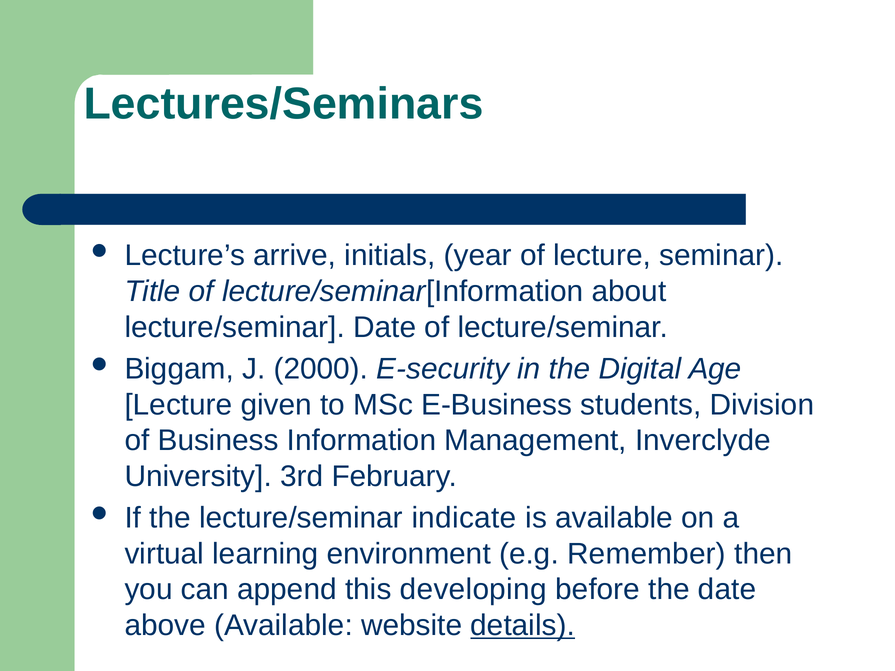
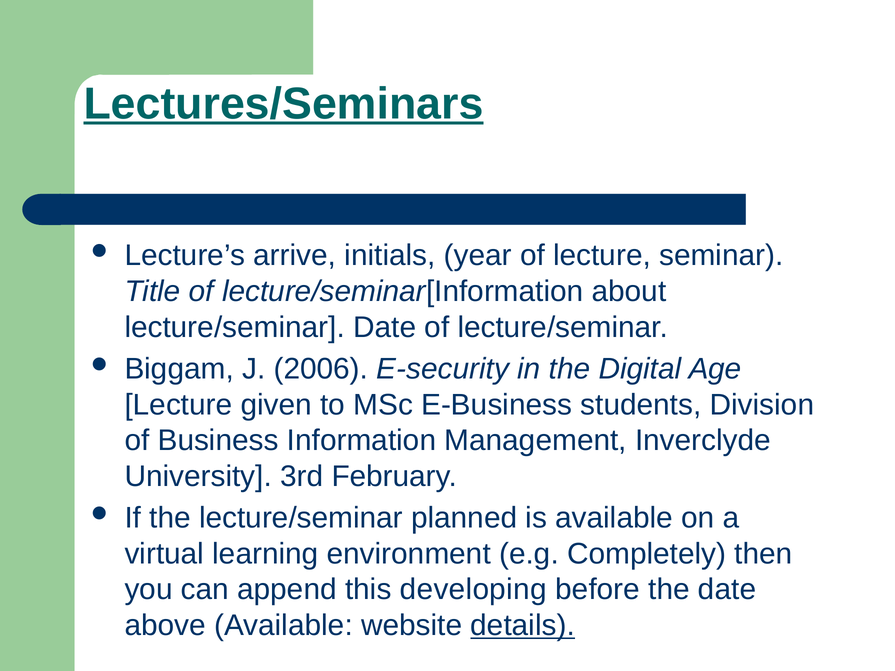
Lectures/Seminars underline: none -> present (284, 104)
2000: 2000 -> 2006 (321, 369)
indicate: indicate -> planned (464, 518)
Remember: Remember -> Completely (647, 554)
